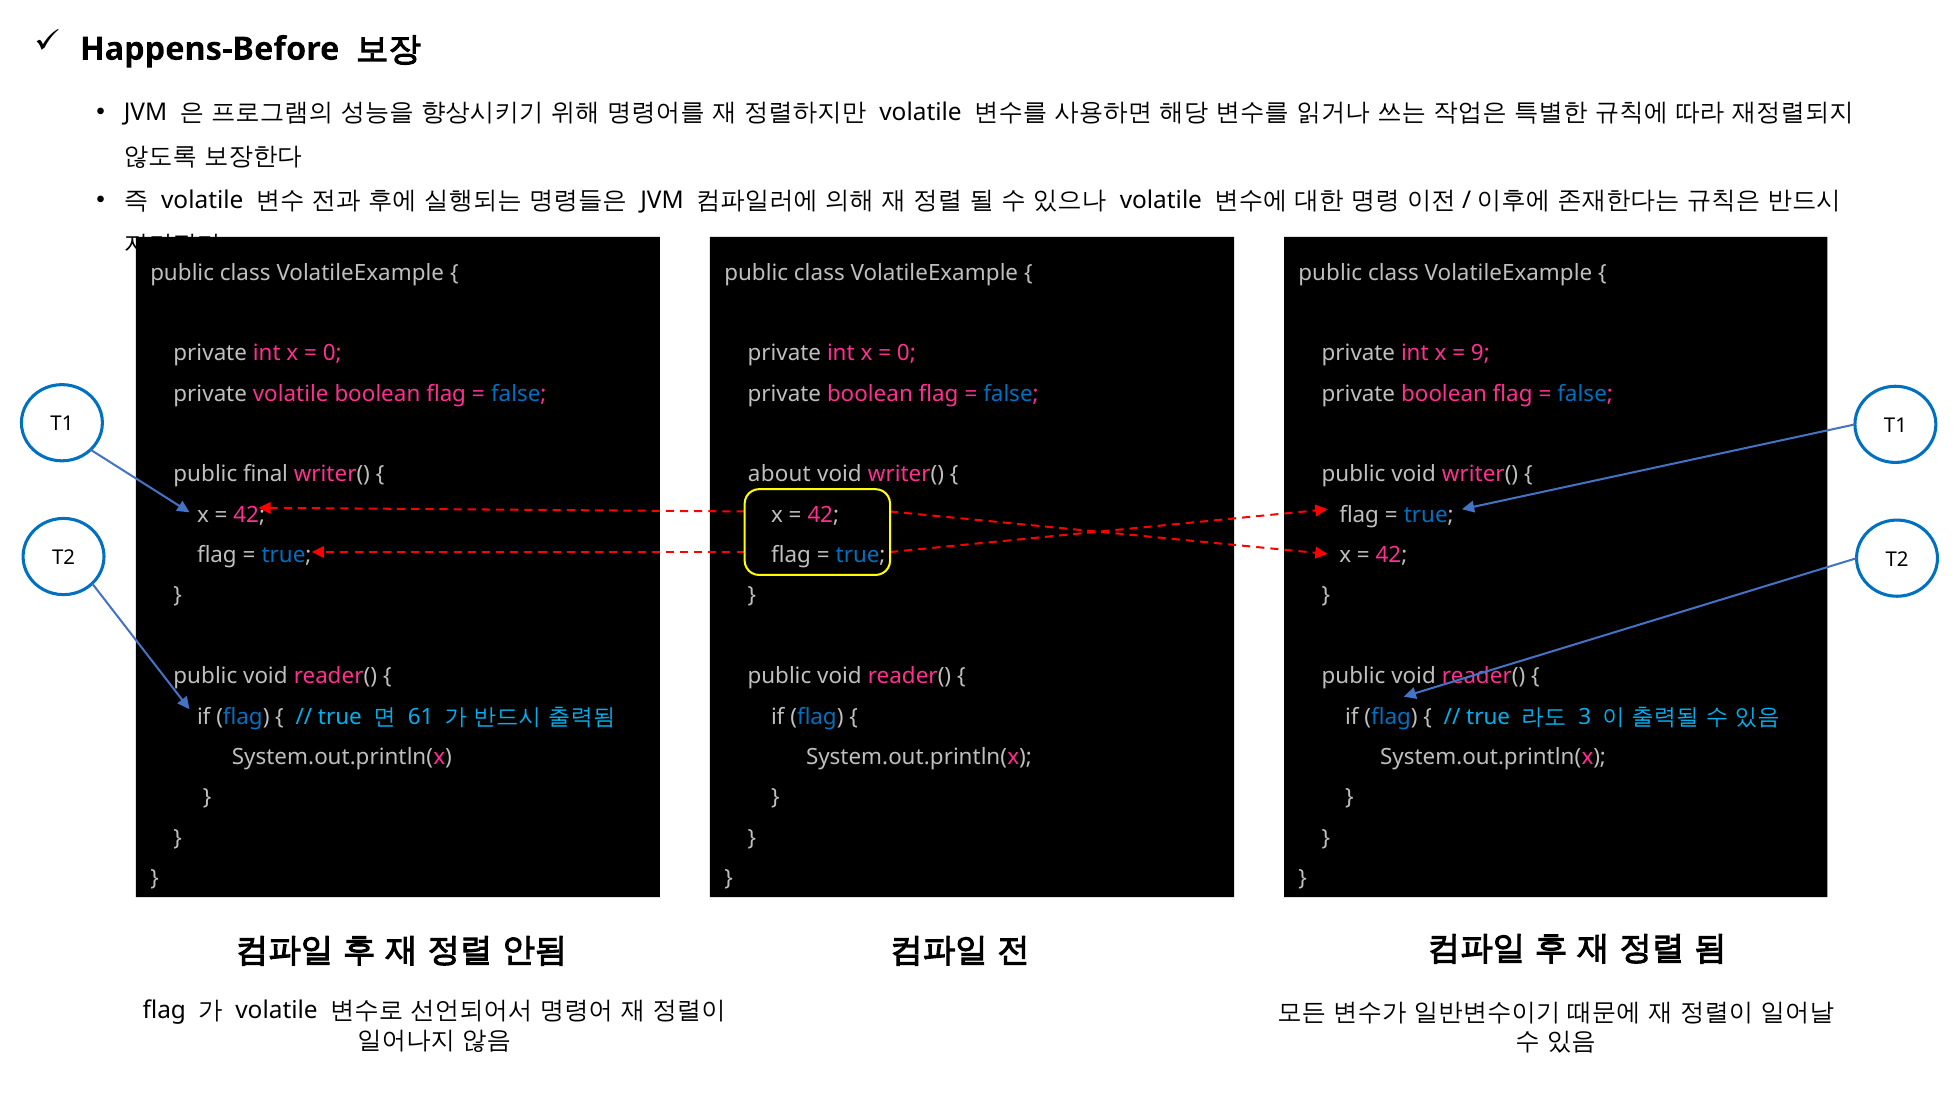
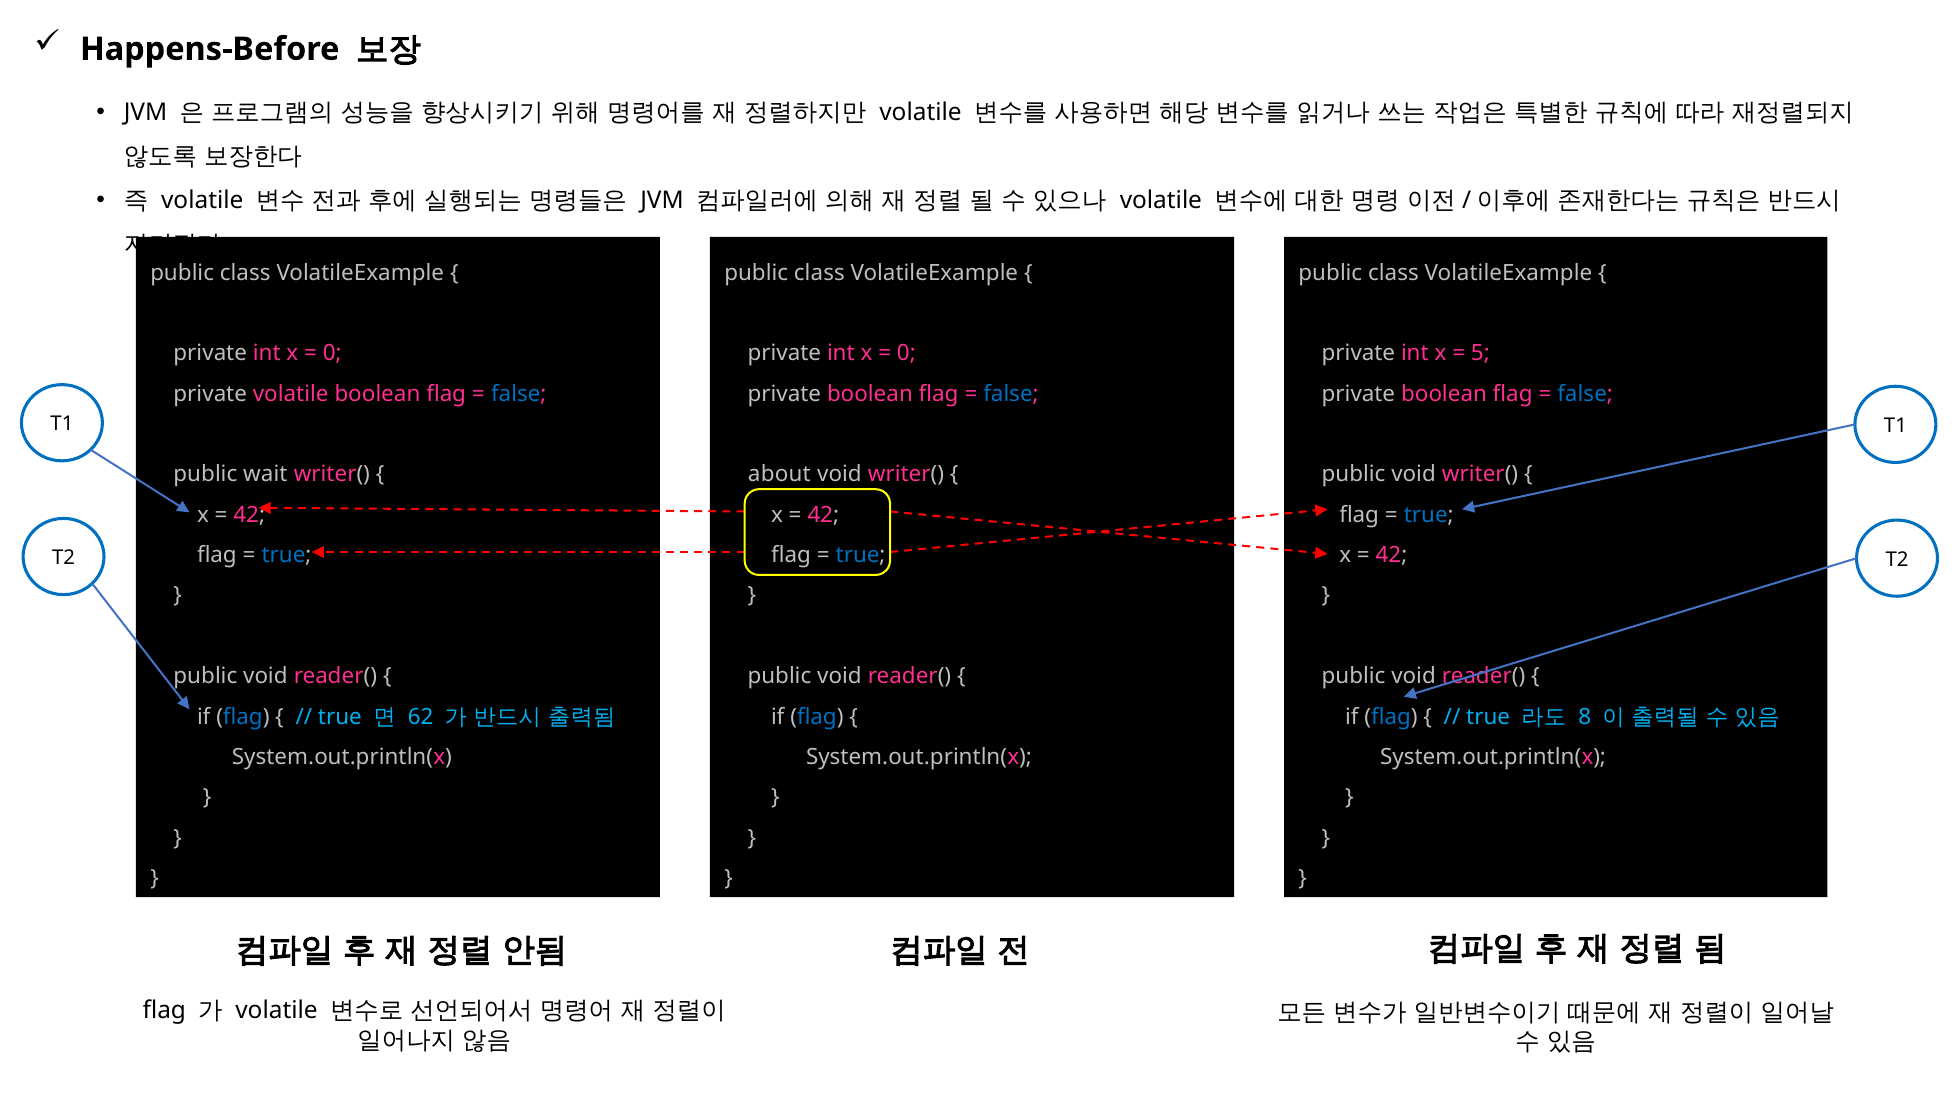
9: 9 -> 5 (1480, 353)
final: final -> wait (265, 475)
61: 61 -> 62 (421, 717)
3: 3 -> 8 (1585, 717)
